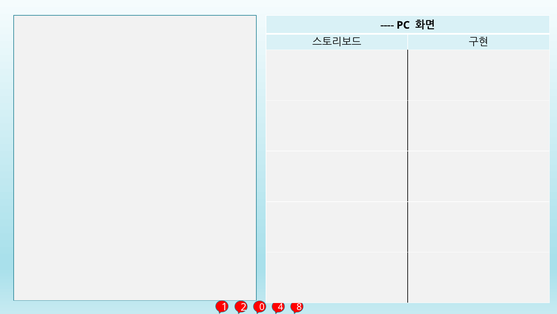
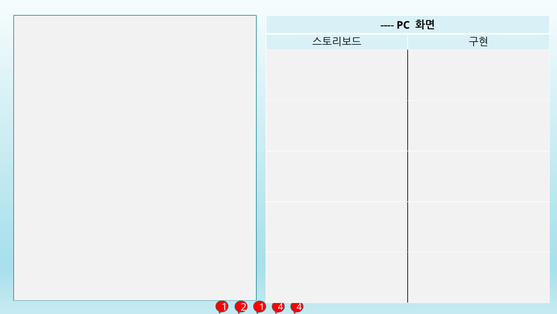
0: 0 -> 1 (262, 306)
4 8: 8 -> 4 (299, 306)
